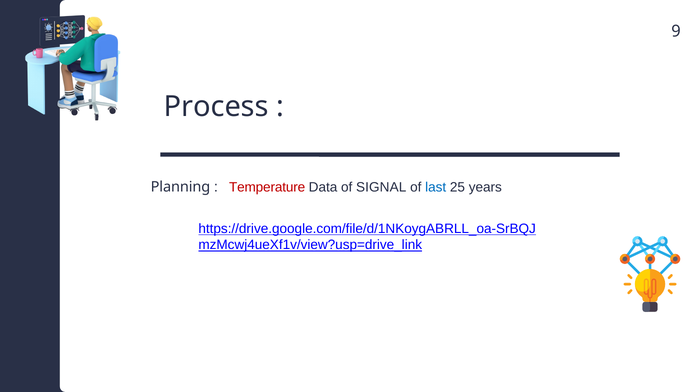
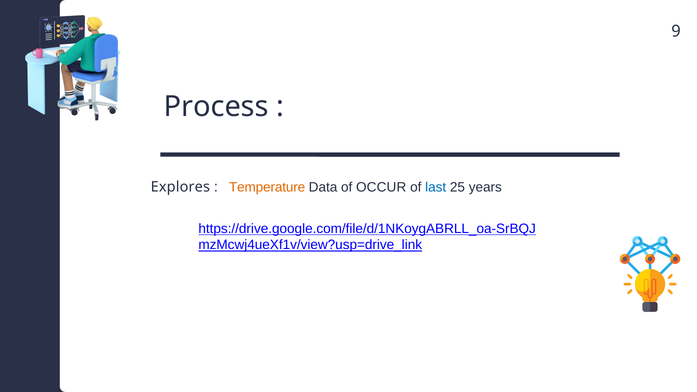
Temperature colour: red -> orange (267, 187)
SIGNAL: SIGNAL -> OCCUR (381, 187)
Planning: Planning -> Explores (180, 187)
